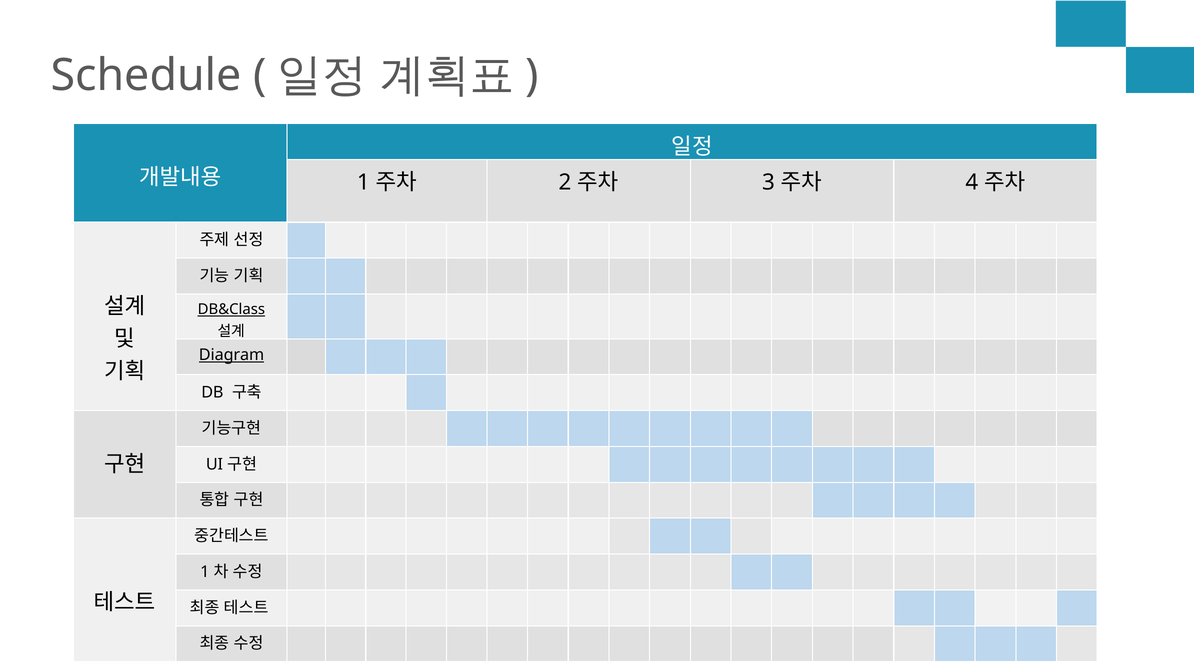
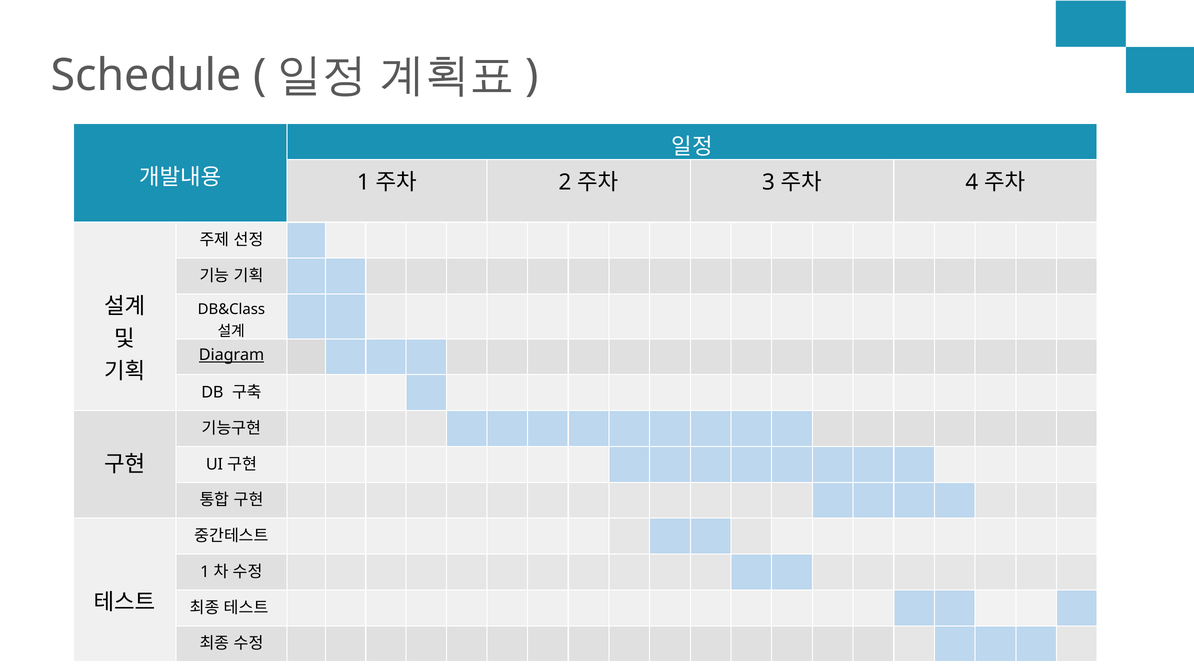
DB&Class underline: present -> none (231, 309)
